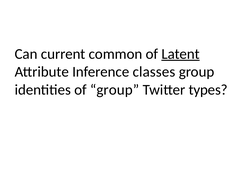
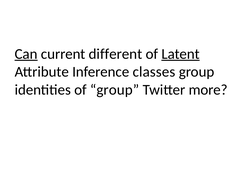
Can underline: none -> present (26, 54)
common: common -> different (115, 54)
types: types -> more (208, 90)
